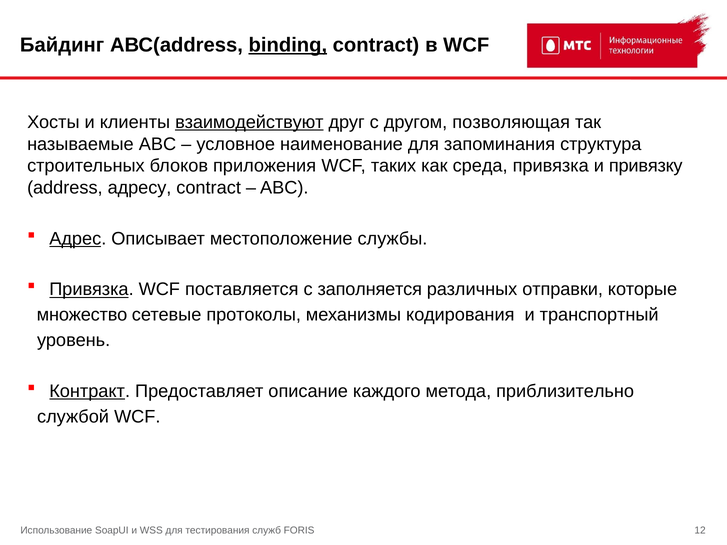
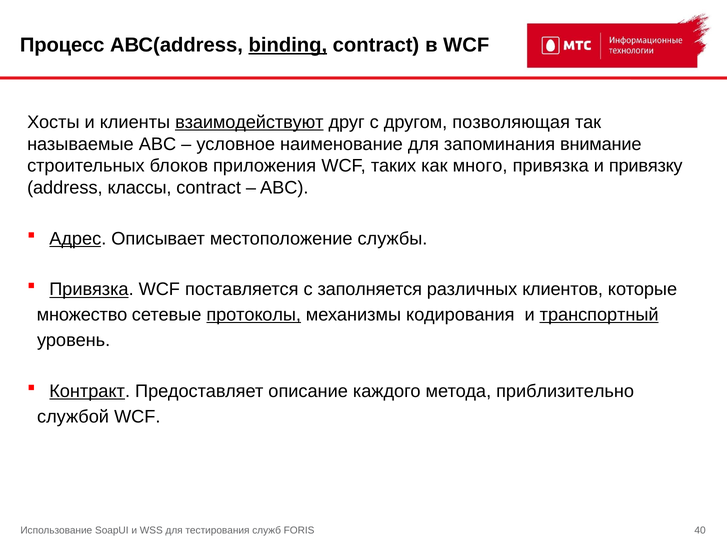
Байдинг: Байдинг -> Процесс (62, 45)
структура: структура -> внимание (601, 144)
среда: среда -> много (480, 166)
адресу: адресу -> классы (140, 188)
отправки: отправки -> клиентов (563, 290)
протоколы underline: none -> present (254, 315)
транспортный underline: none -> present (599, 315)
12: 12 -> 40 (700, 531)
